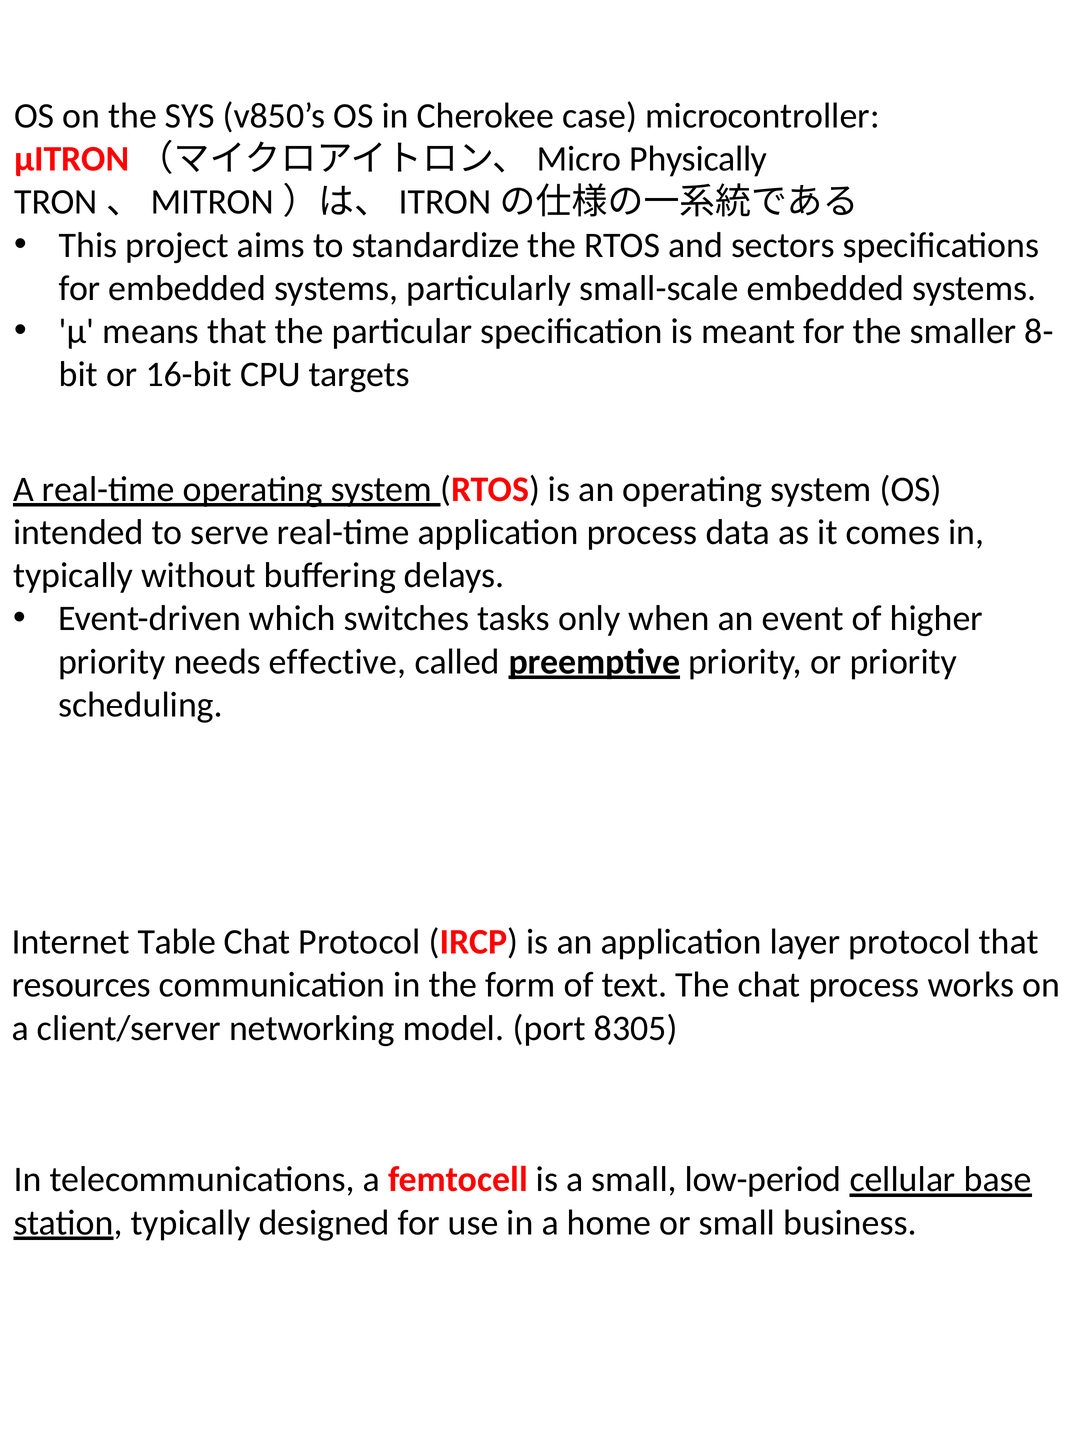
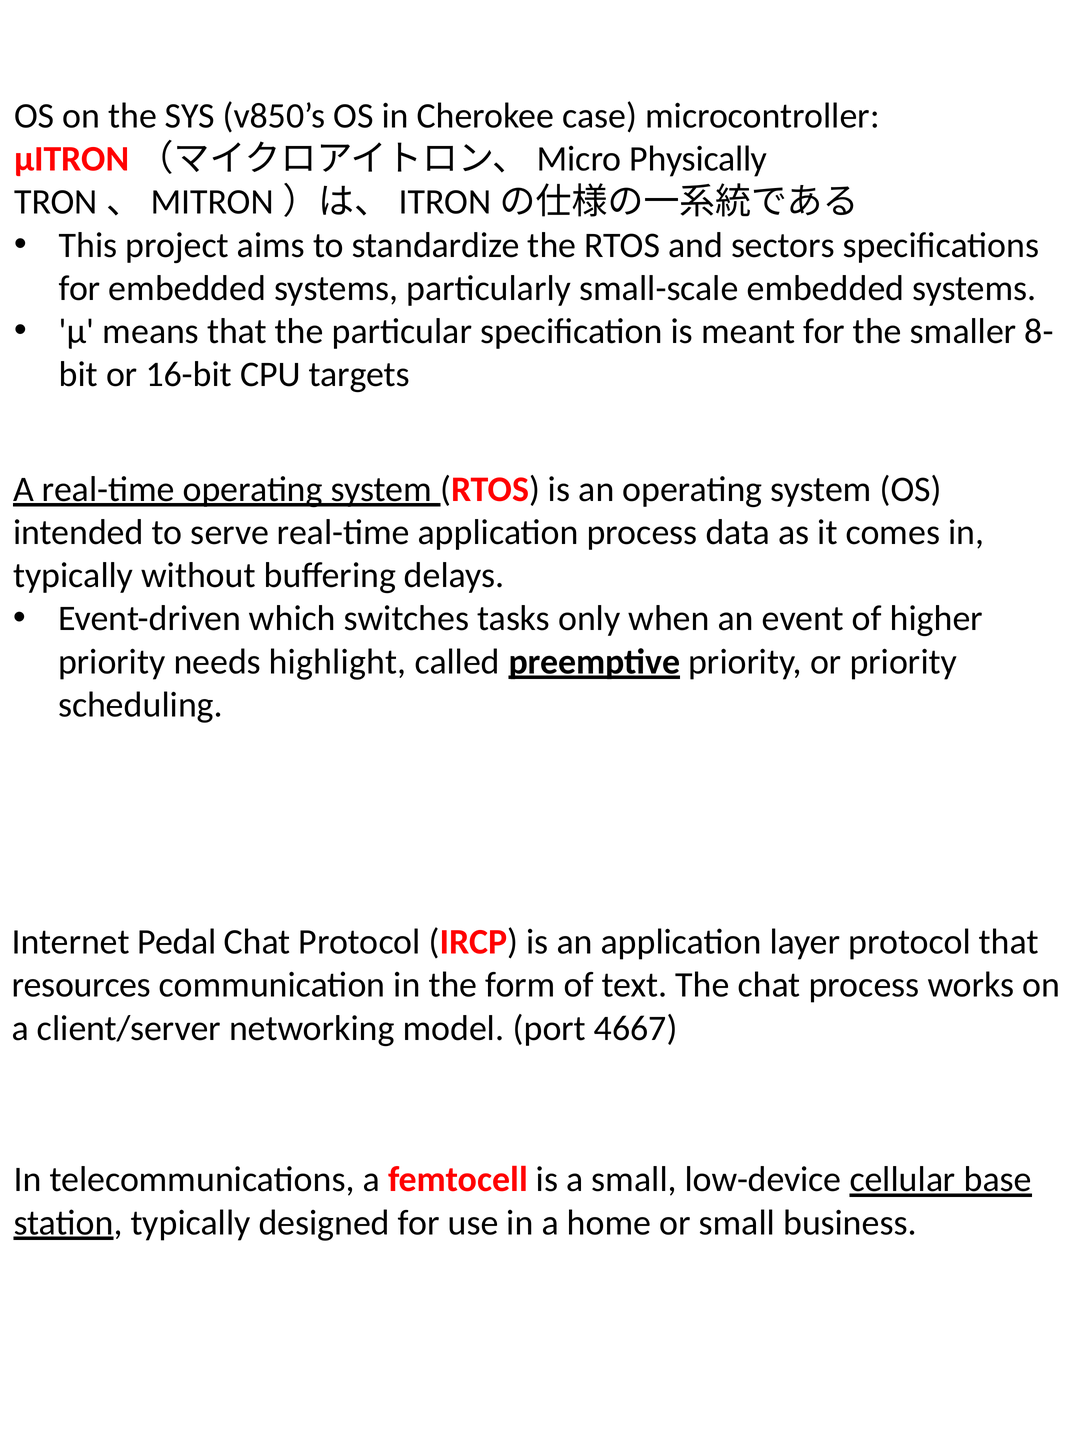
effective: effective -> highlight (338, 661)
Table: Table -> Pedal (177, 941)
8305: 8305 -> 4667 (636, 1027)
low-period: low-period -> low-device (763, 1179)
